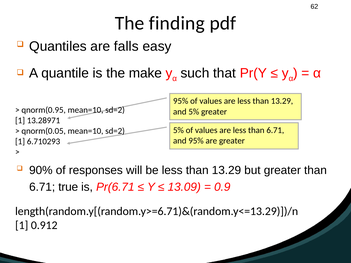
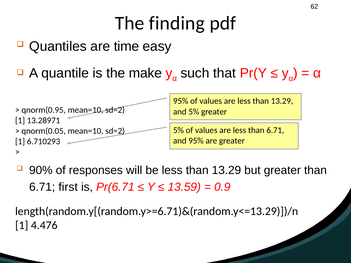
falls: falls -> time (126, 46)
true: true -> first (68, 187)
13.09: 13.09 -> 13.59 (184, 187)
0.912: 0.912 -> 4.476 (44, 225)
